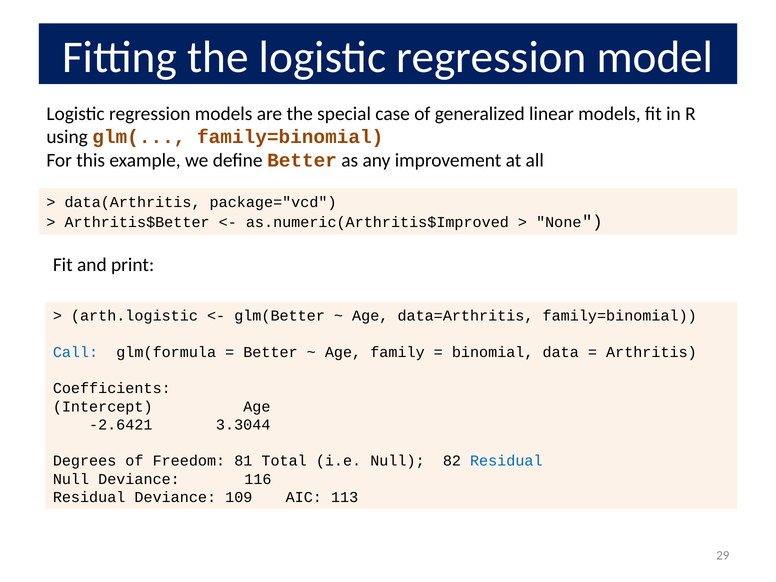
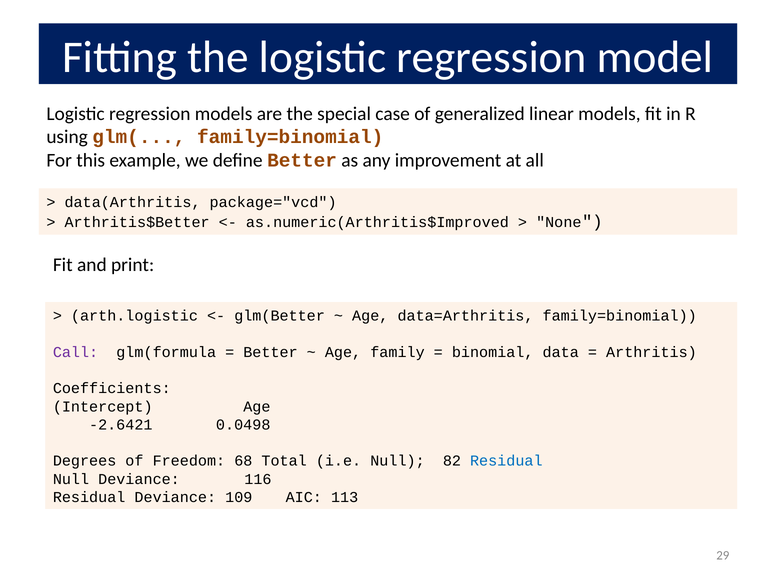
Call colour: blue -> purple (76, 352)
3.3044: 3.3044 -> 0.0498 (243, 425)
81: 81 -> 68 (243, 461)
